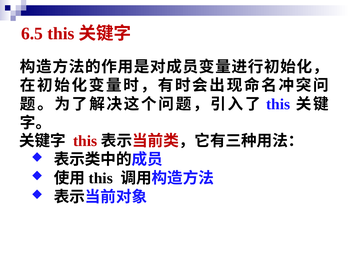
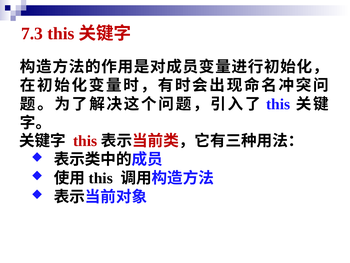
6.5: 6.5 -> 7.3 (32, 33)
